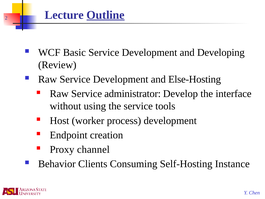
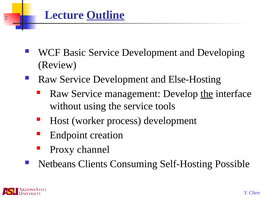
administrator: administrator -> management (133, 94)
the underline: none -> present (207, 94)
Behavior: Behavior -> Netbeans (57, 164)
Instance: Instance -> Possible (232, 164)
